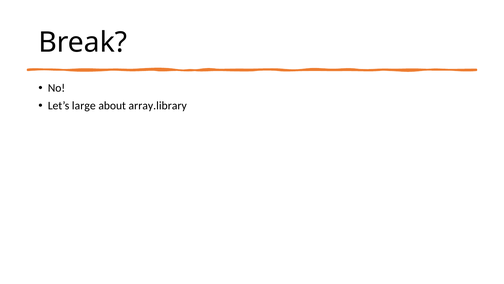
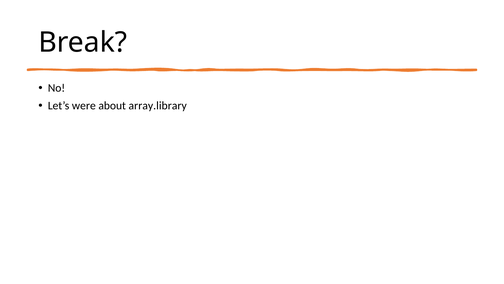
large: large -> were (84, 106)
